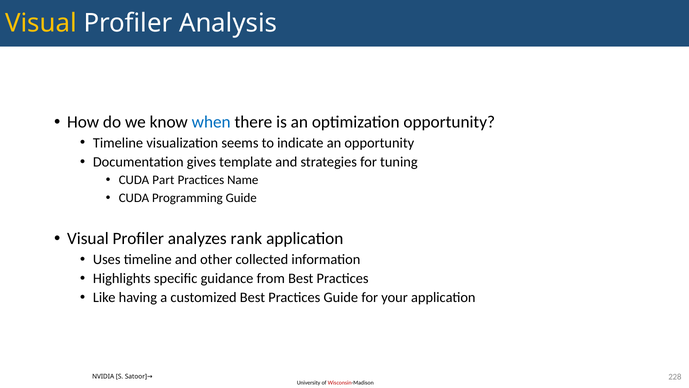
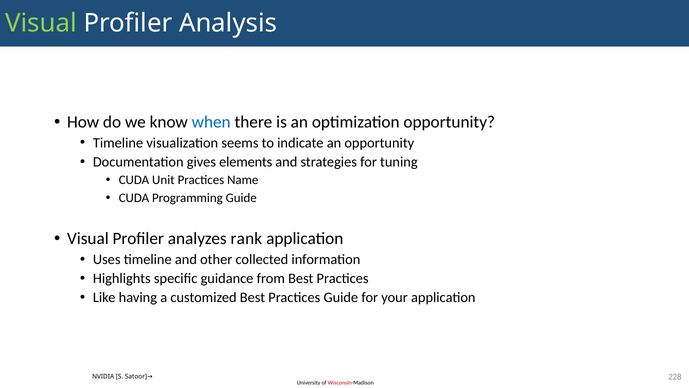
Visual colour: yellow -> light green (41, 23)
template: template -> elements (246, 162)
Part: Part -> Unit (163, 180)
